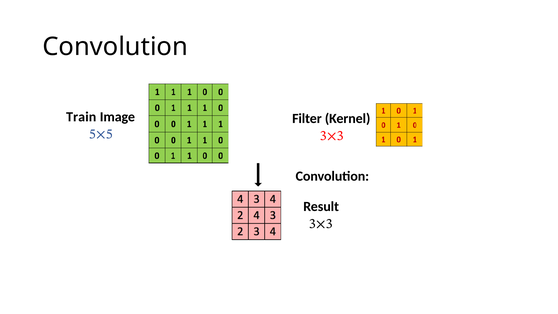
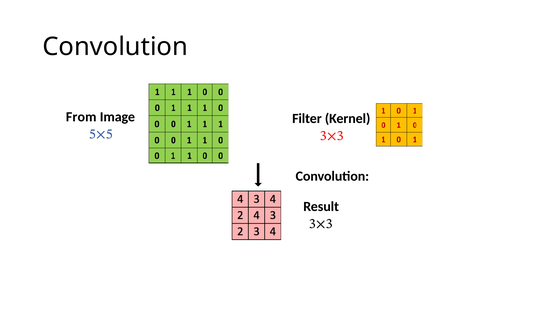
Train: Train -> From (81, 117)
